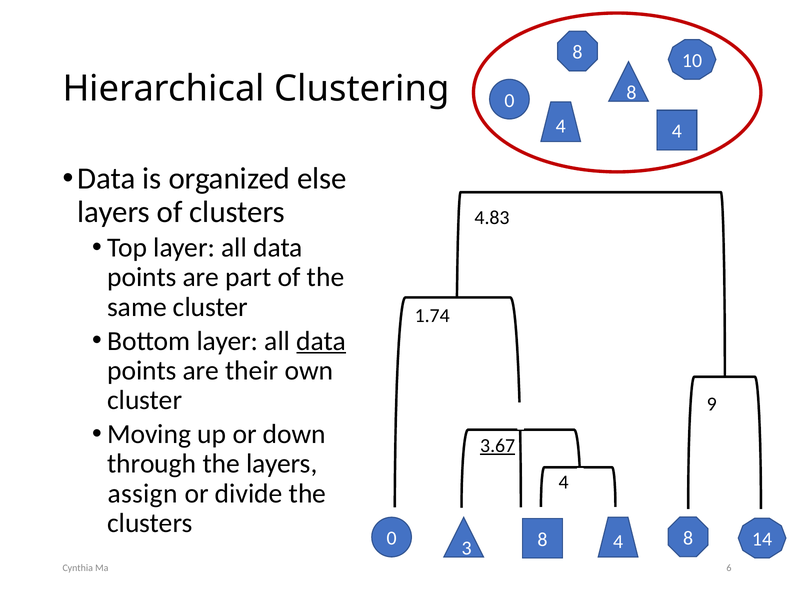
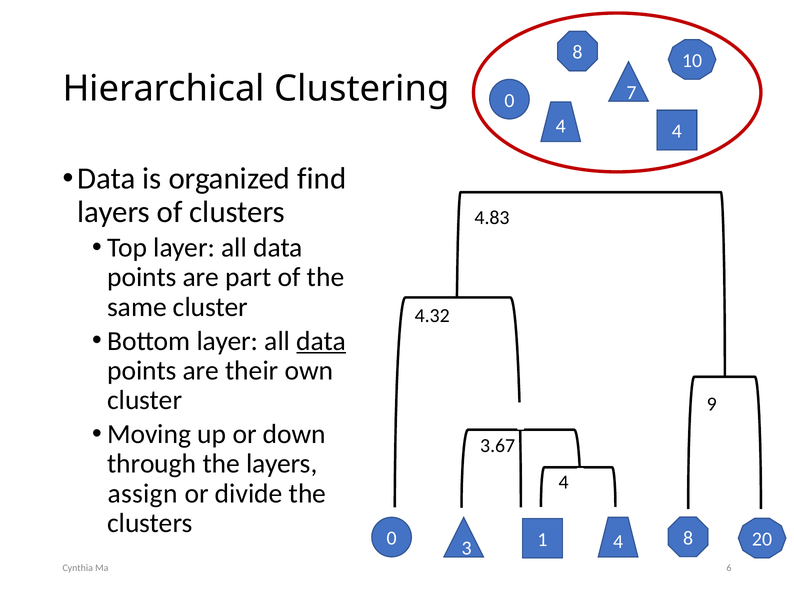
0 8: 8 -> 7 (631, 93)
else: else -> find (322, 179)
1.74: 1.74 -> 4.32 (432, 316)
3.67 underline: present -> none (498, 446)
3 8: 8 -> 1 (543, 540)
14: 14 -> 20 (762, 540)
